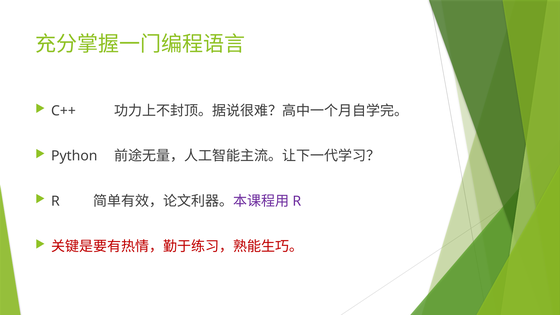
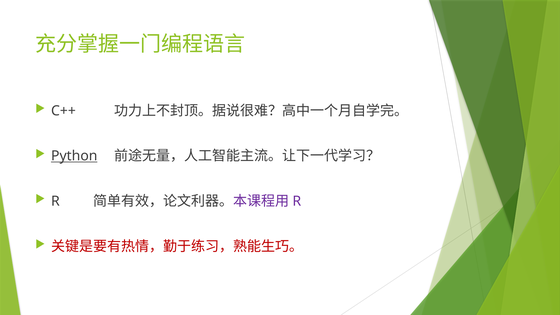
Python underline: none -> present (74, 156)
